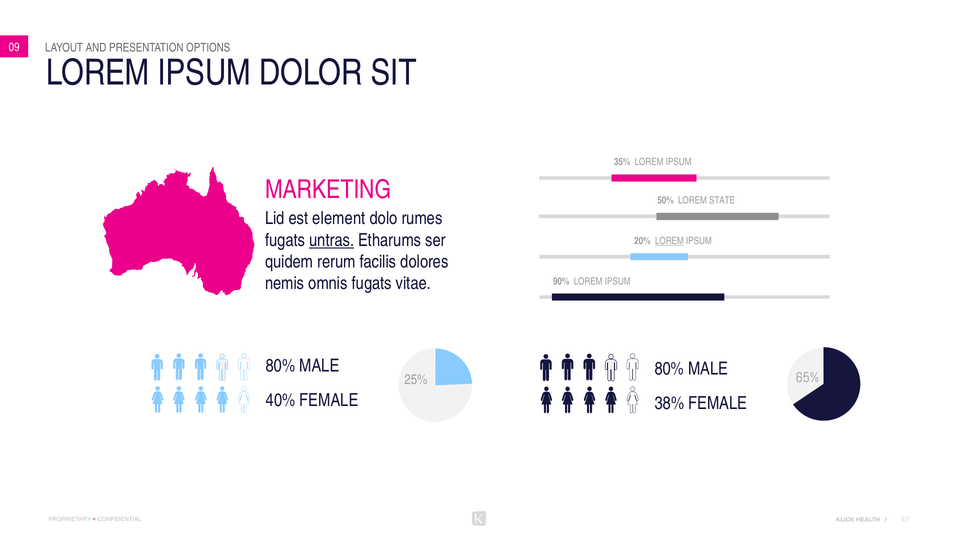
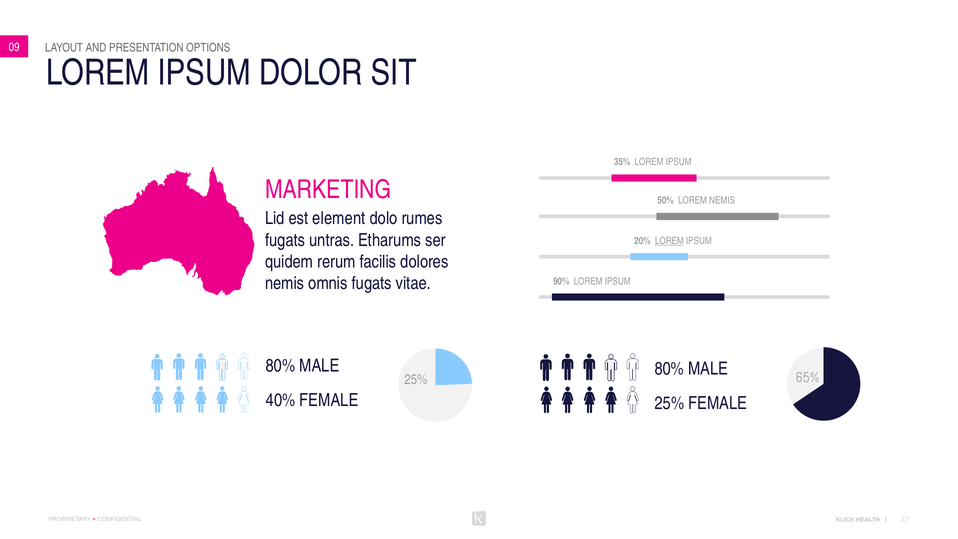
LOREM STATE: STATE -> NEMIS (722, 200)
untras underline: present -> none (332, 240)
38%: 38% -> 25% (669, 403)
